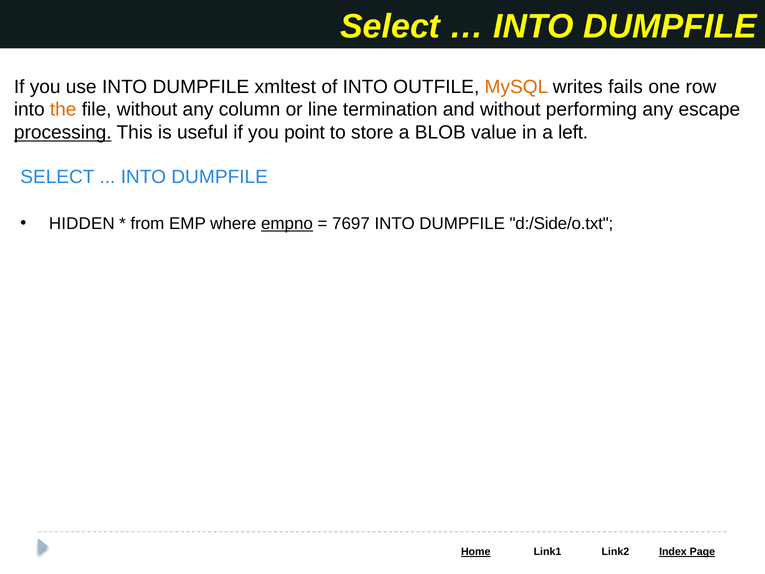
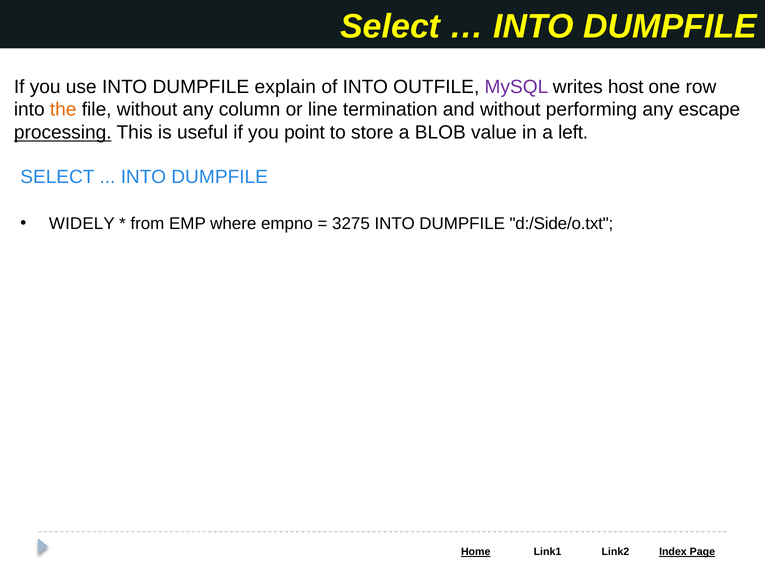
xmltest: xmltest -> explain (285, 87)
MySQL colour: orange -> purple (516, 87)
fails: fails -> host (626, 87)
HIDDEN: HIDDEN -> WIDELY (82, 224)
empno underline: present -> none (287, 224)
7697: 7697 -> 3275 (351, 224)
